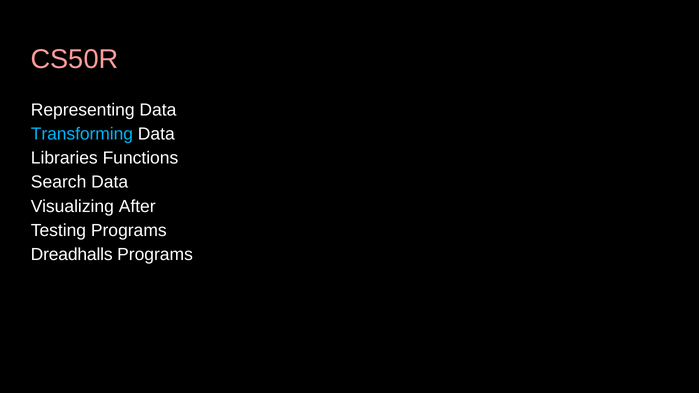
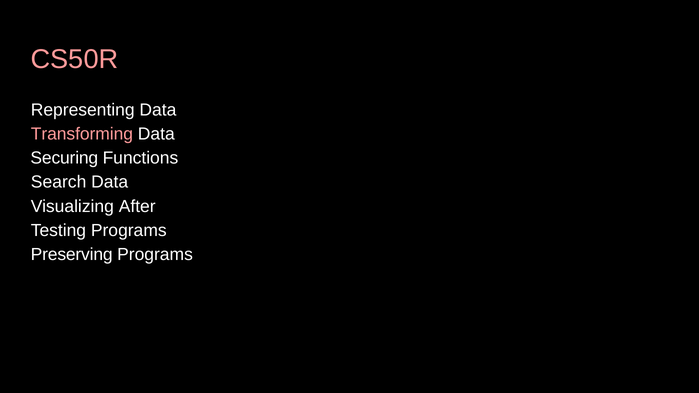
Transforming colour: light blue -> pink (82, 134)
Libraries: Libraries -> Securing (64, 158)
Dreadhalls: Dreadhalls -> Preserving (72, 255)
